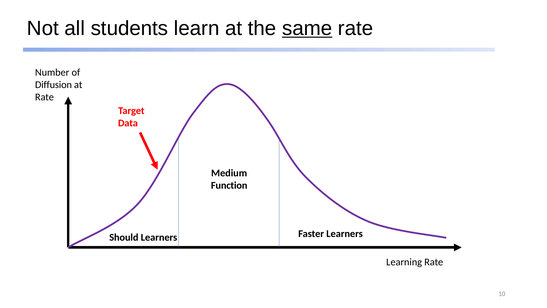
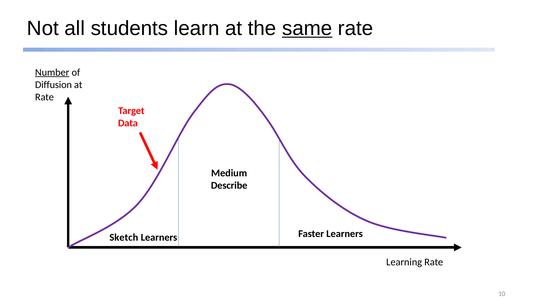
Number underline: none -> present (52, 72)
Function: Function -> Describe (229, 185)
Should: Should -> Sketch (124, 237)
